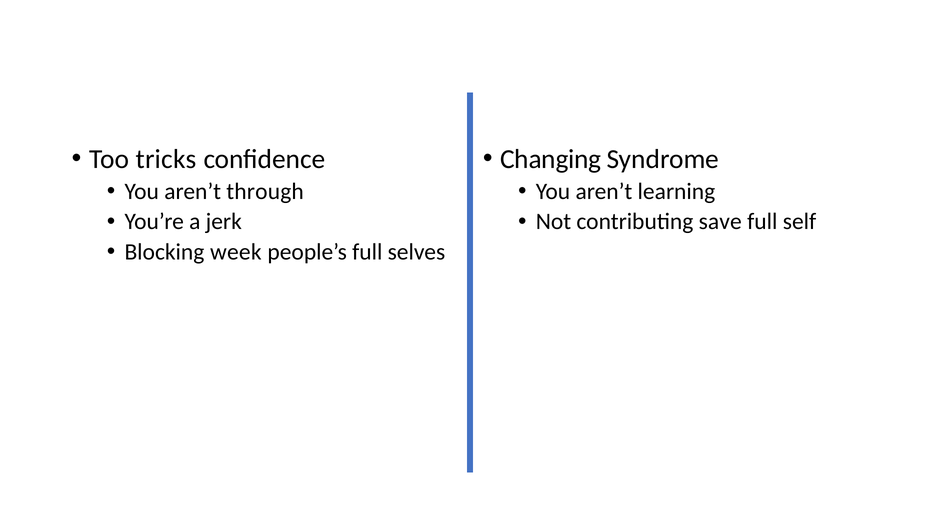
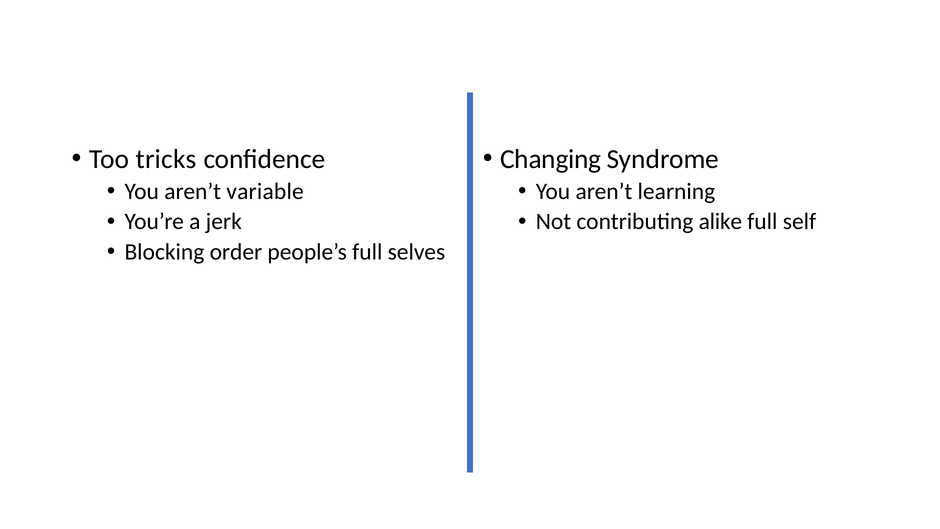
through: through -> variable (265, 191)
save: save -> alike (720, 222)
week: week -> order (236, 252)
